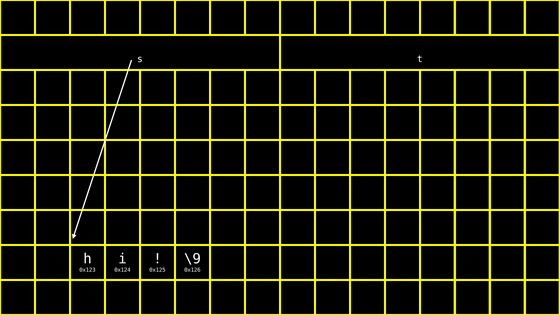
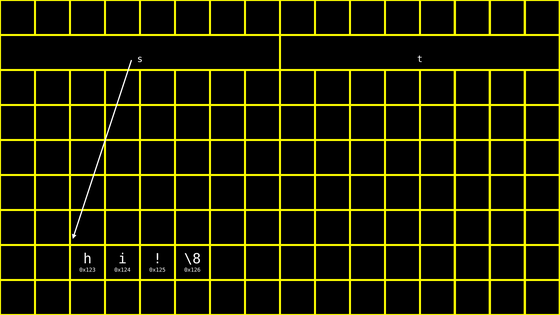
\9: \9 -> \8 (192, 259)
